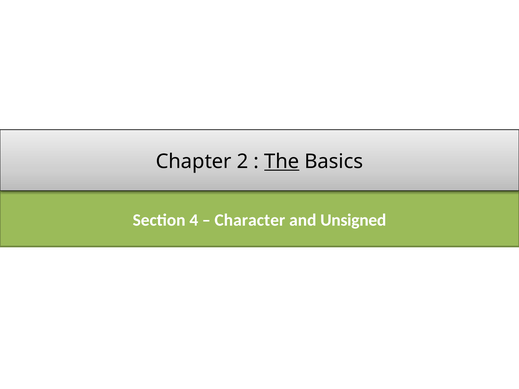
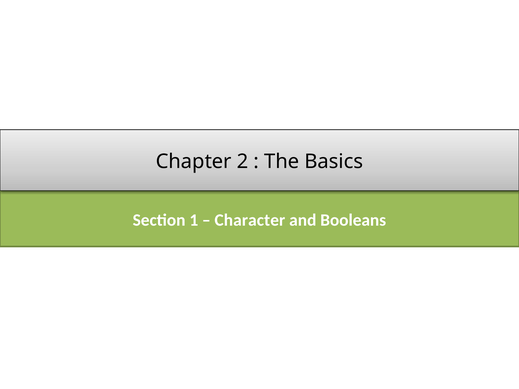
The underline: present -> none (282, 162)
4: 4 -> 1 (194, 220)
Unsigned: Unsigned -> Booleans (353, 220)
